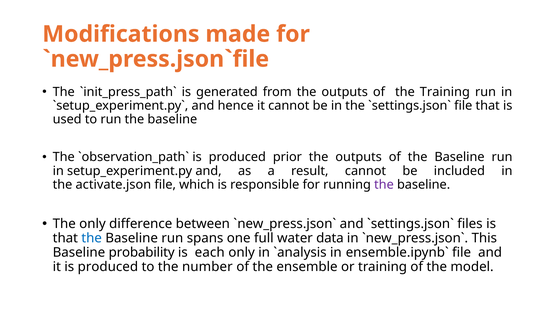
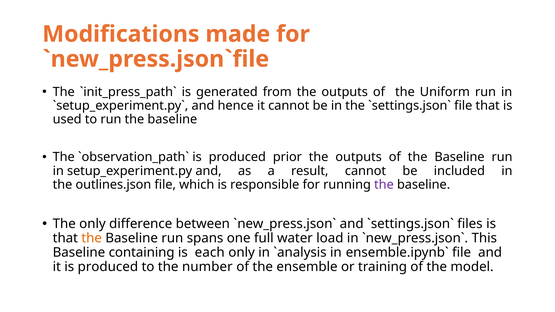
the Training: Training -> Uniform (445, 92)
activate.json: activate.json -> outlines.json (113, 185)
the colour: blue -> orange (92, 238)
data: data -> load (330, 238)
probability: probability -> containing (142, 253)
